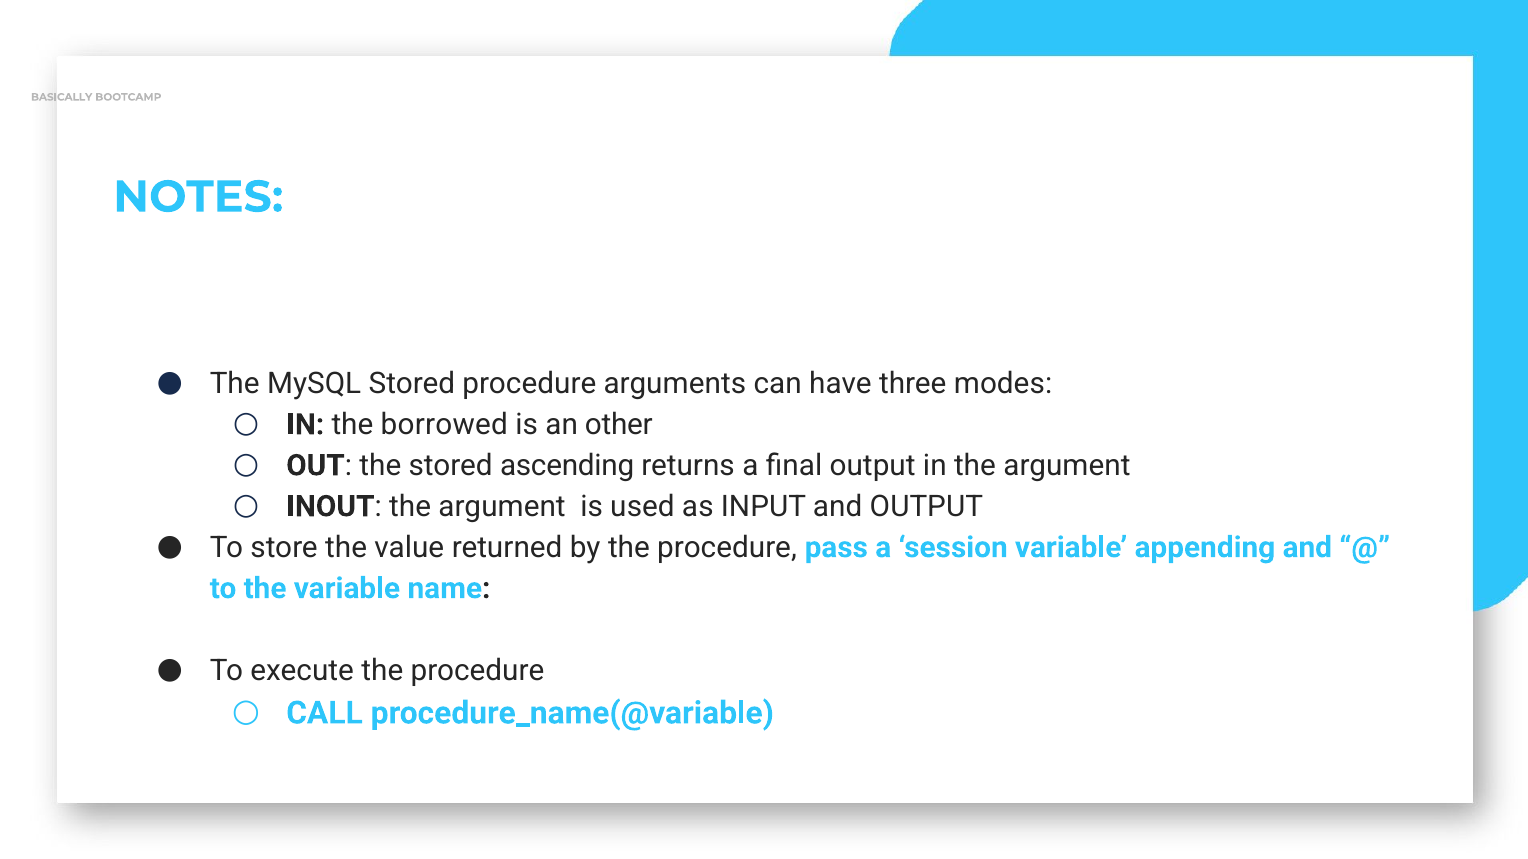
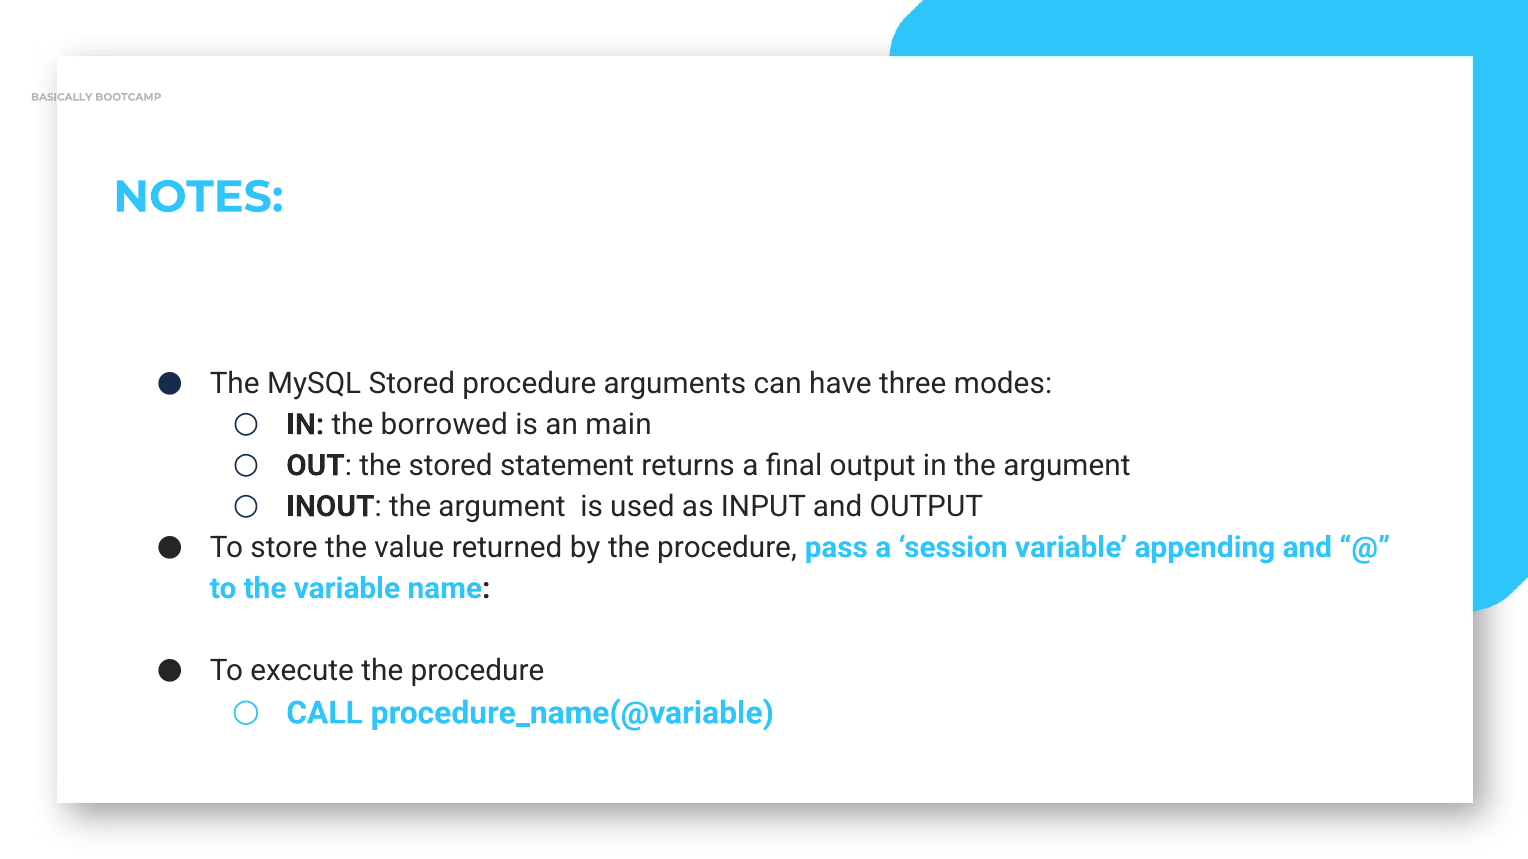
other: other -> main (619, 425)
ascending: ascending -> statement (567, 466)
